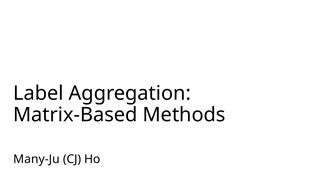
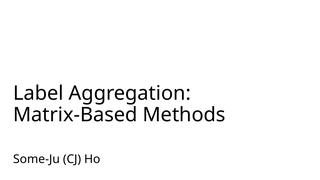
Many-Ju: Many-Ju -> Some-Ju (36, 159)
